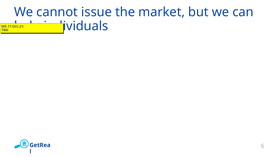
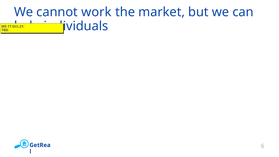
issue: issue -> work (96, 12)
